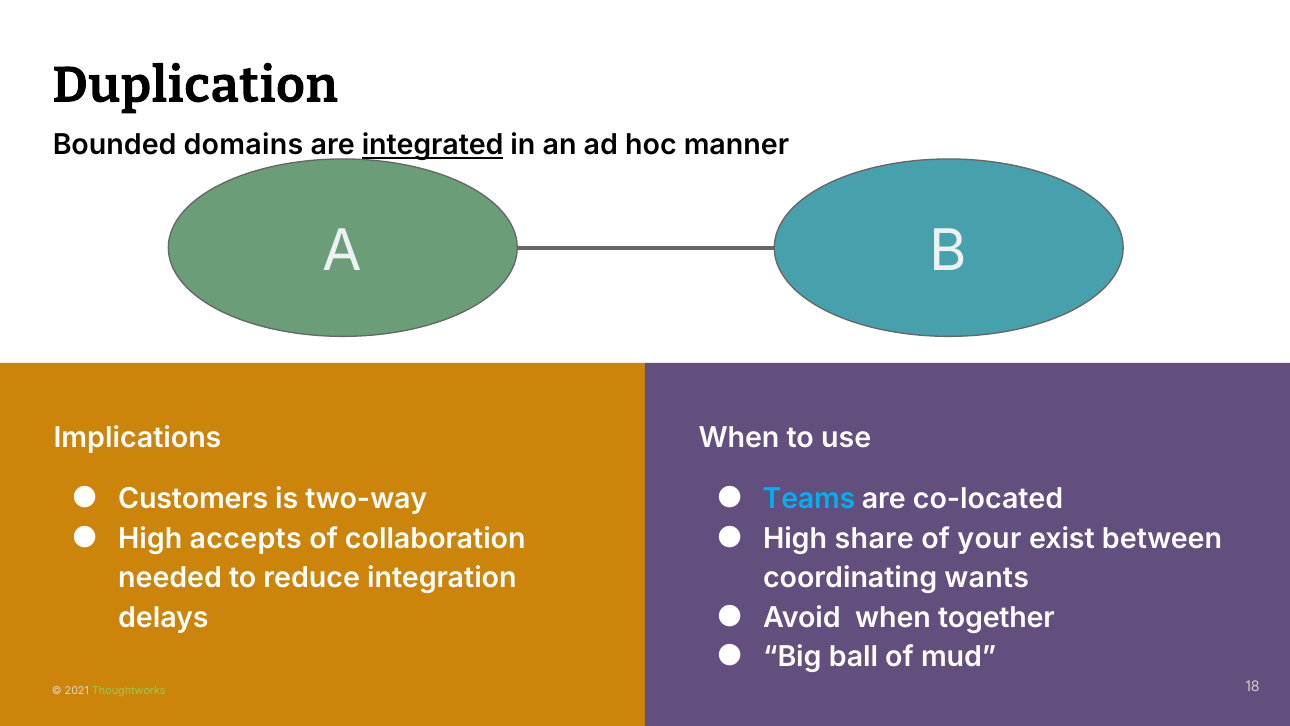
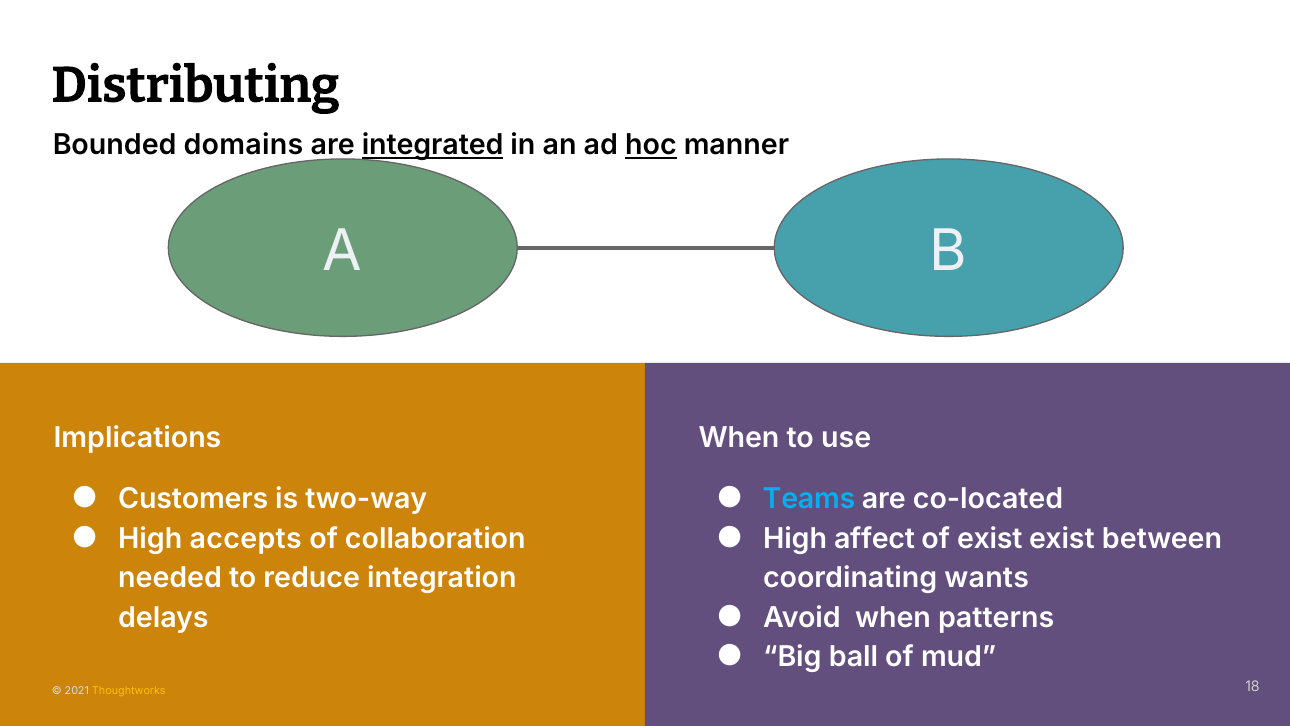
Duplication: Duplication -> Distributing (196, 85)
hoc underline: none -> present (651, 145)
share: share -> affect (875, 539)
of your: your -> exist (990, 539)
together: together -> patterns (996, 618)
Thoughtworks colour: light green -> yellow (129, 691)
